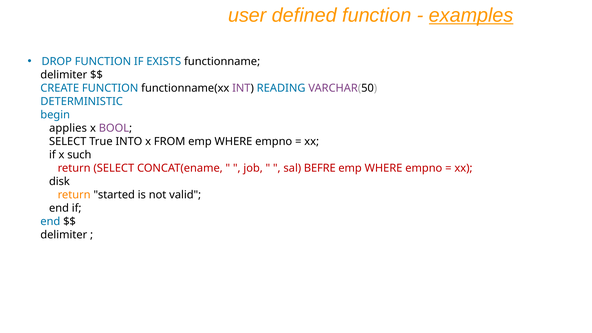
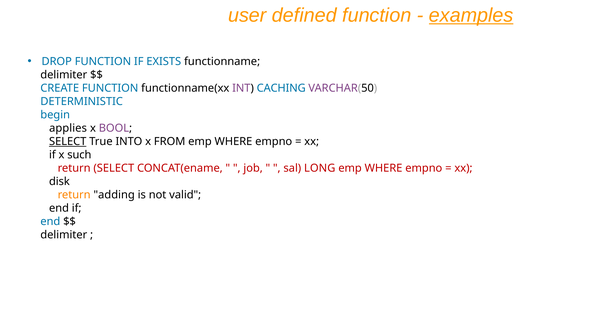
READING: READING -> CACHING (281, 88)
SELECT underline: none -> present (68, 141)
BEFRE: BEFRE -> LONG (320, 168)
started: started -> adding (114, 195)
